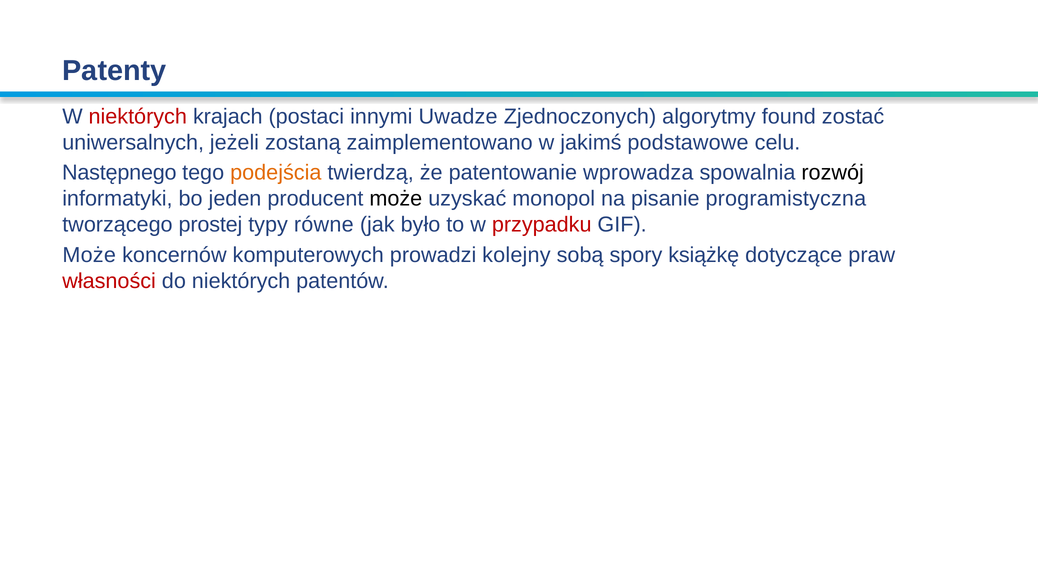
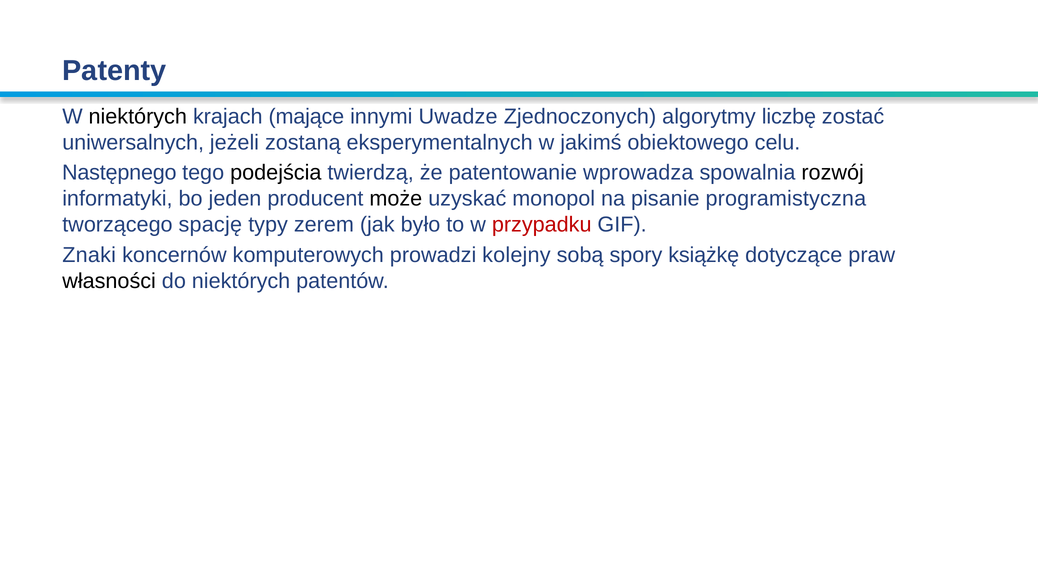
niektórych colour: red -> black (138, 117)
postaci: postaci -> mające (306, 117)
found: found -> liczbę (789, 117)
zaimplementowano: zaimplementowano -> eksperymentalnych (440, 143)
podstawowe: podstawowe -> obiektowego (688, 143)
podejścia colour: orange -> black (276, 173)
prostej: prostej -> spację (210, 225)
równe: równe -> zerem (324, 225)
Może: Może -> Znaki (89, 255)
własności colour: red -> black (109, 281)
